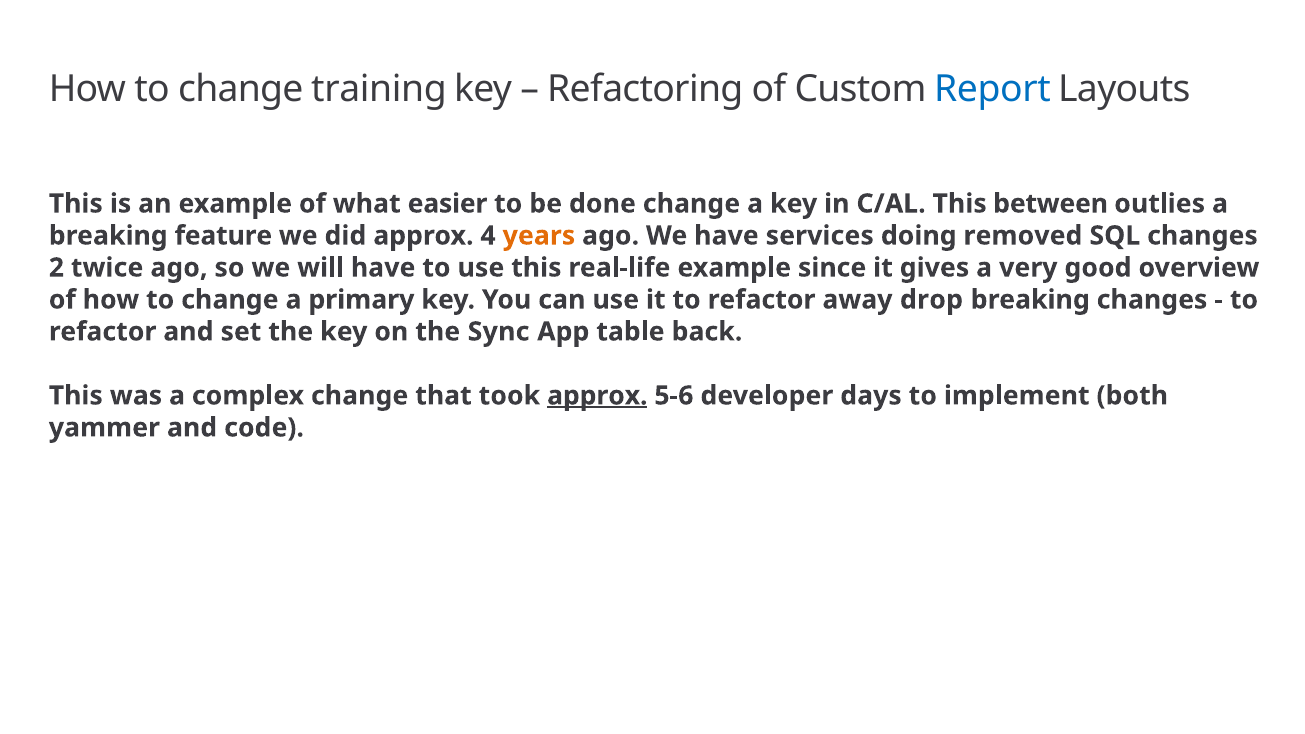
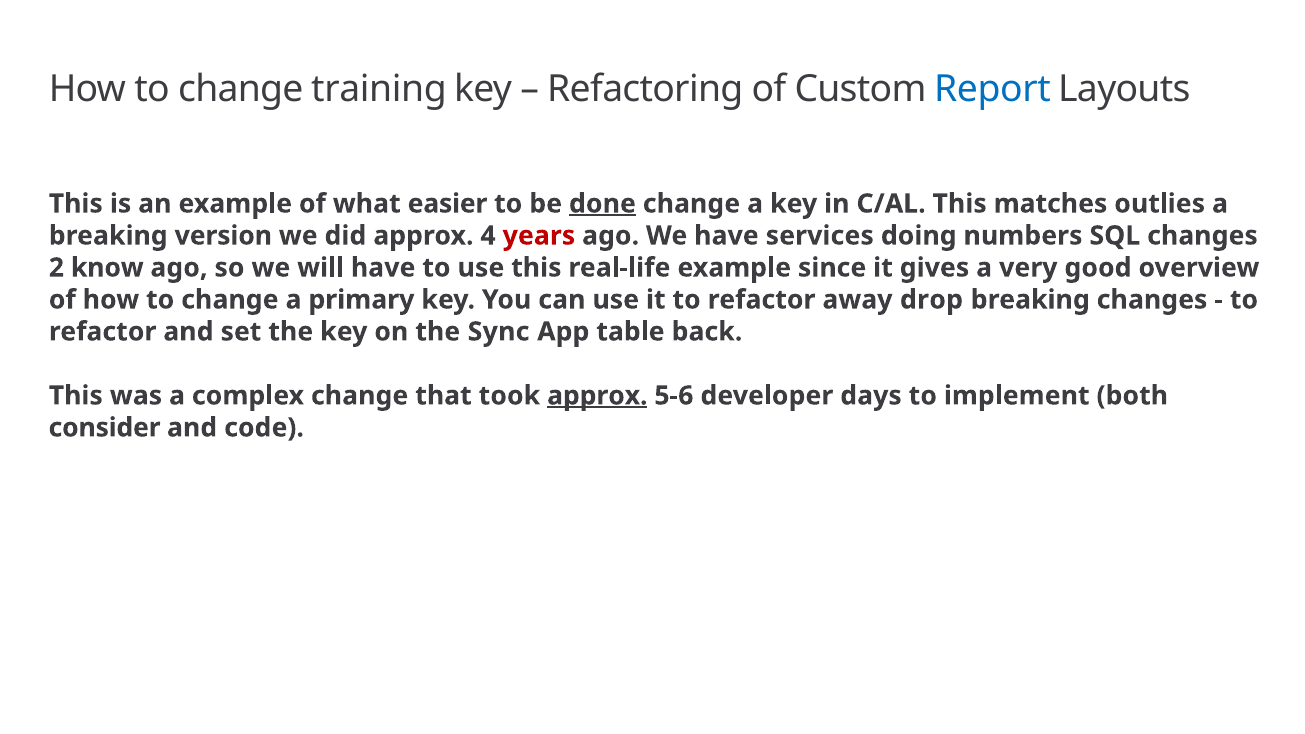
done underline: none -> present (602, 204)
between: between -> matches (1050, 204)
feature: feature -> version (223, 236)
years colour: orange -> red (539, 236)
removed: removed -> numbers (1023, 236)
twice: twice -> know (107, 268)
yammer: yammer -> consider (105, 428)
